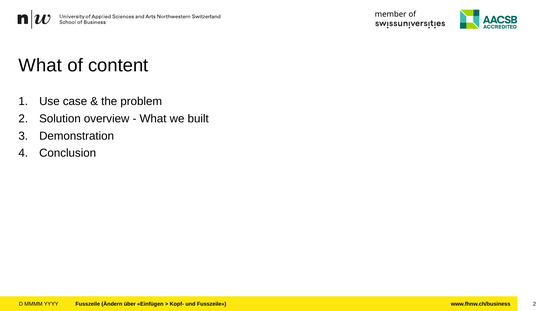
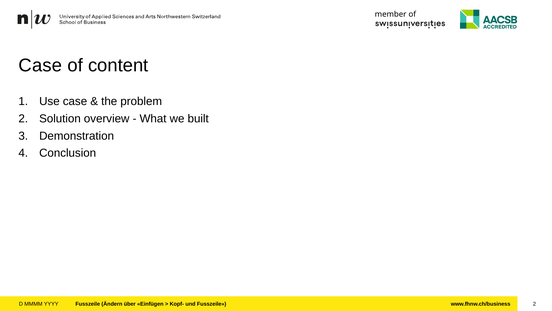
What: What -> Case (40, 65)
